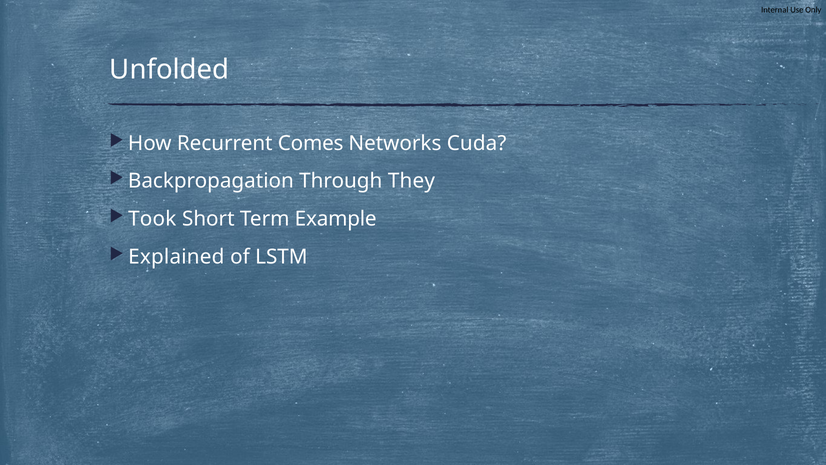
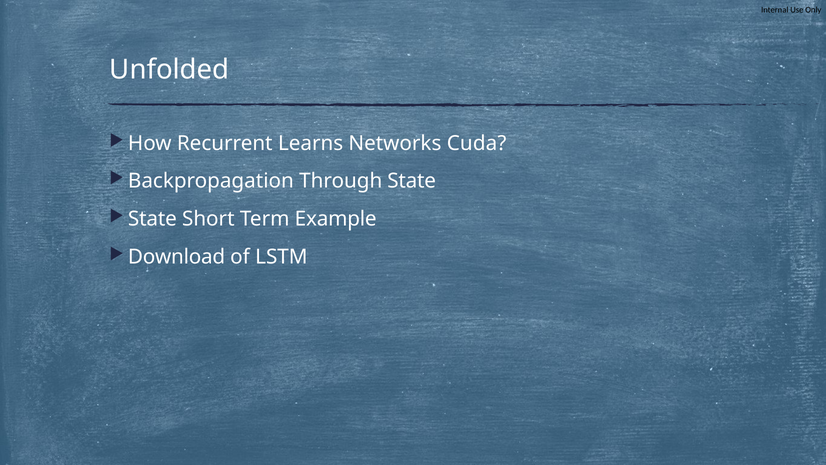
Comes: Comes -> Learns (311, 143)
Through They: They -> State (412, 181)
Took: Took -> State (152, 219)
Explained: Explained -> Download (177, 257)
